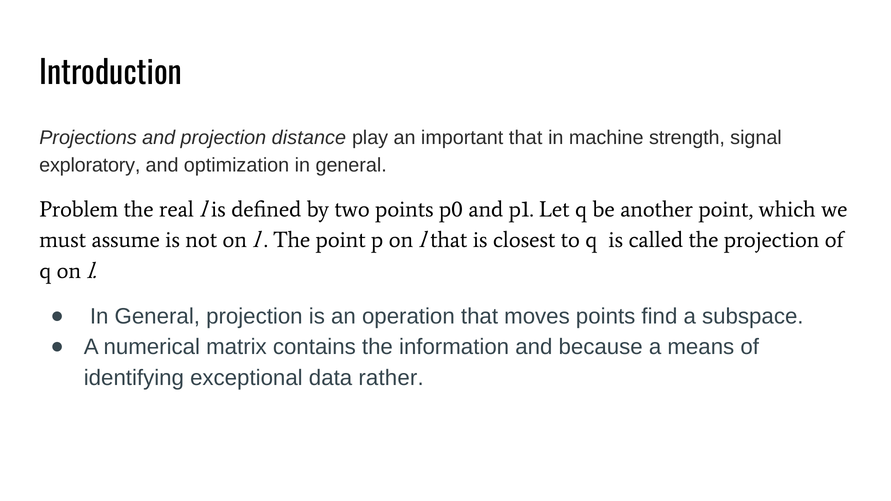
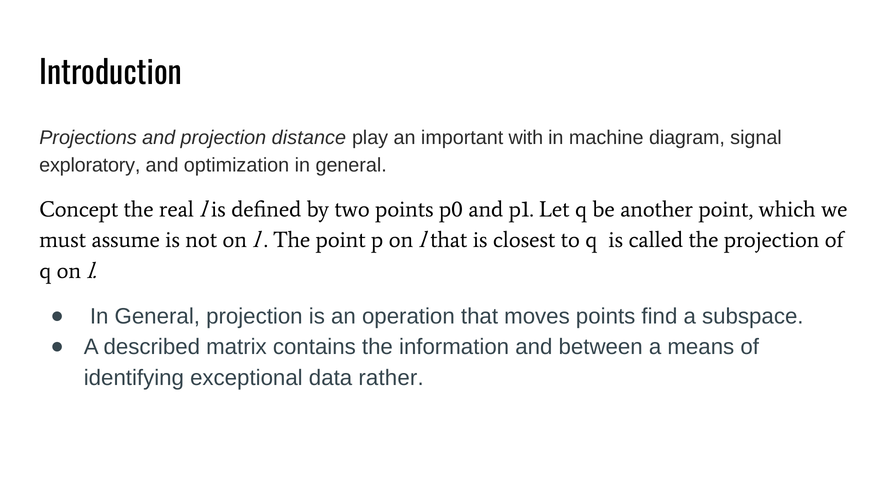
important that: that -> with (526, 138)
strength: strength -> diagram (687, 138)
Problem: Problem -> Concept (79, 209)
numerical: numerical -> described (152, 347)
because: because -> between (601, 347)
